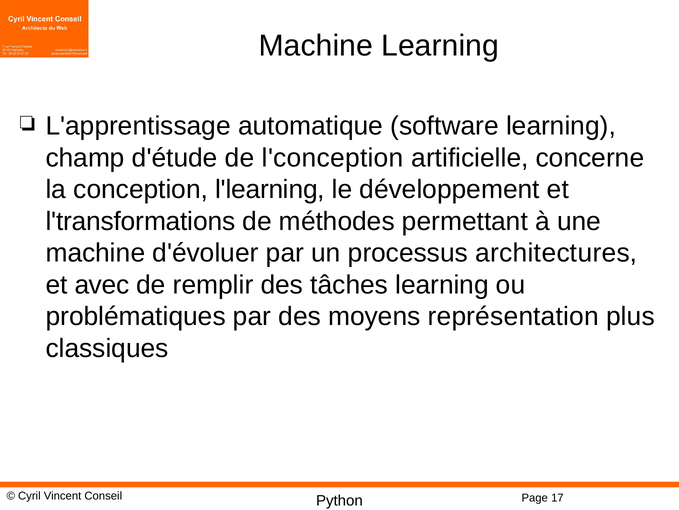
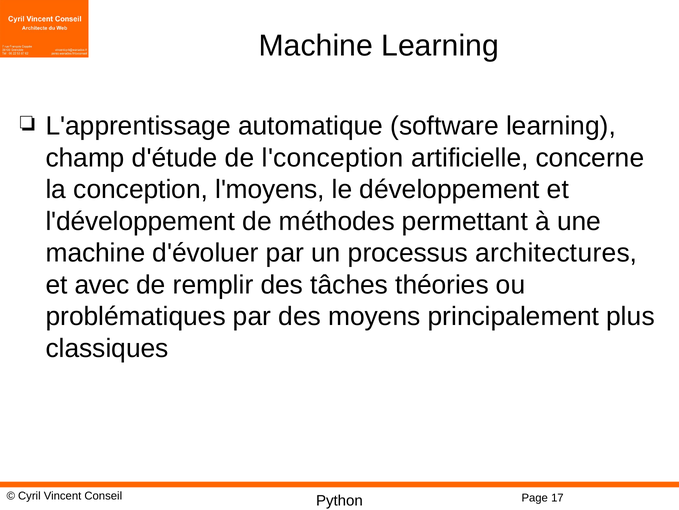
l'learning: l'learning -> l'moyens (270, 189)
l'transformations: l'transformations -> l'développement (140, 221)
tâches learning: learning -> théories (442, 285)
représentation: représentation -> principalement (513, 316)
